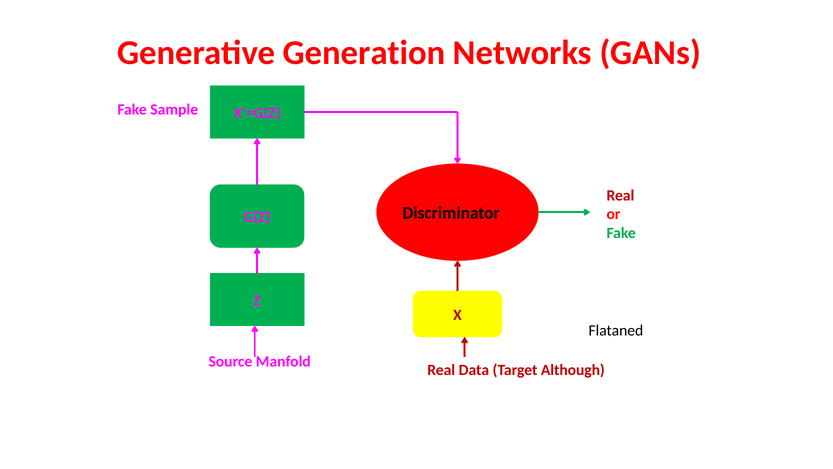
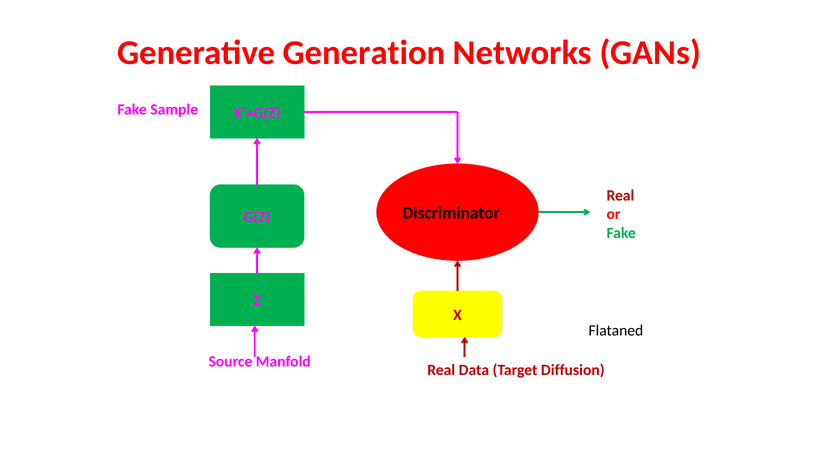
Although: Although -> Diffusion (573, 370)
